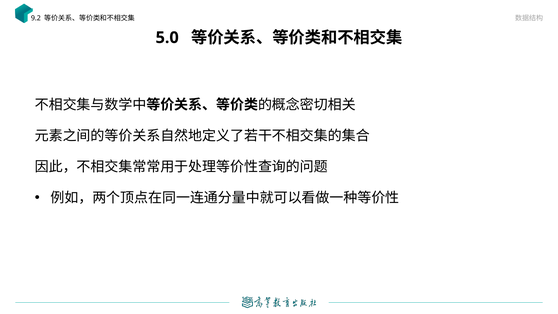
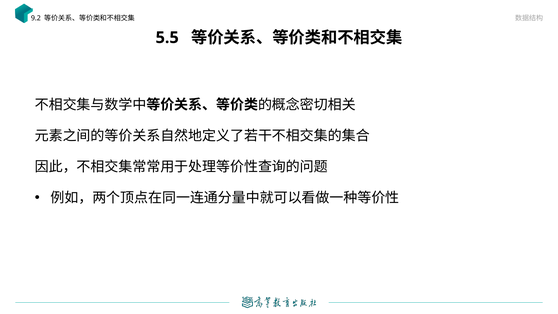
5.0: 5.0 -> 5.5 (167, 38)
